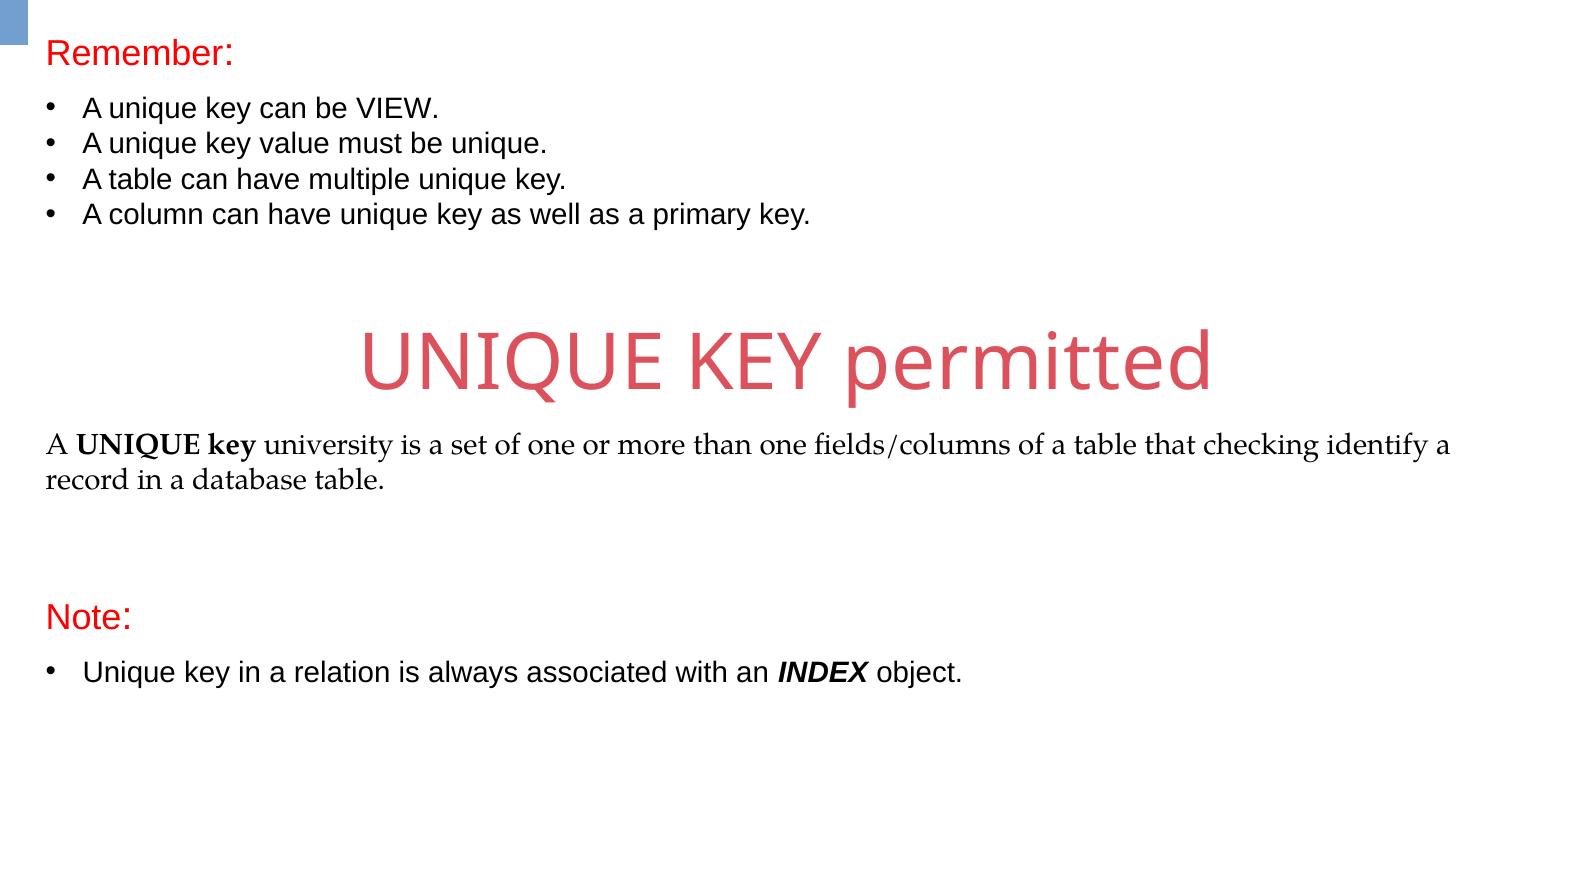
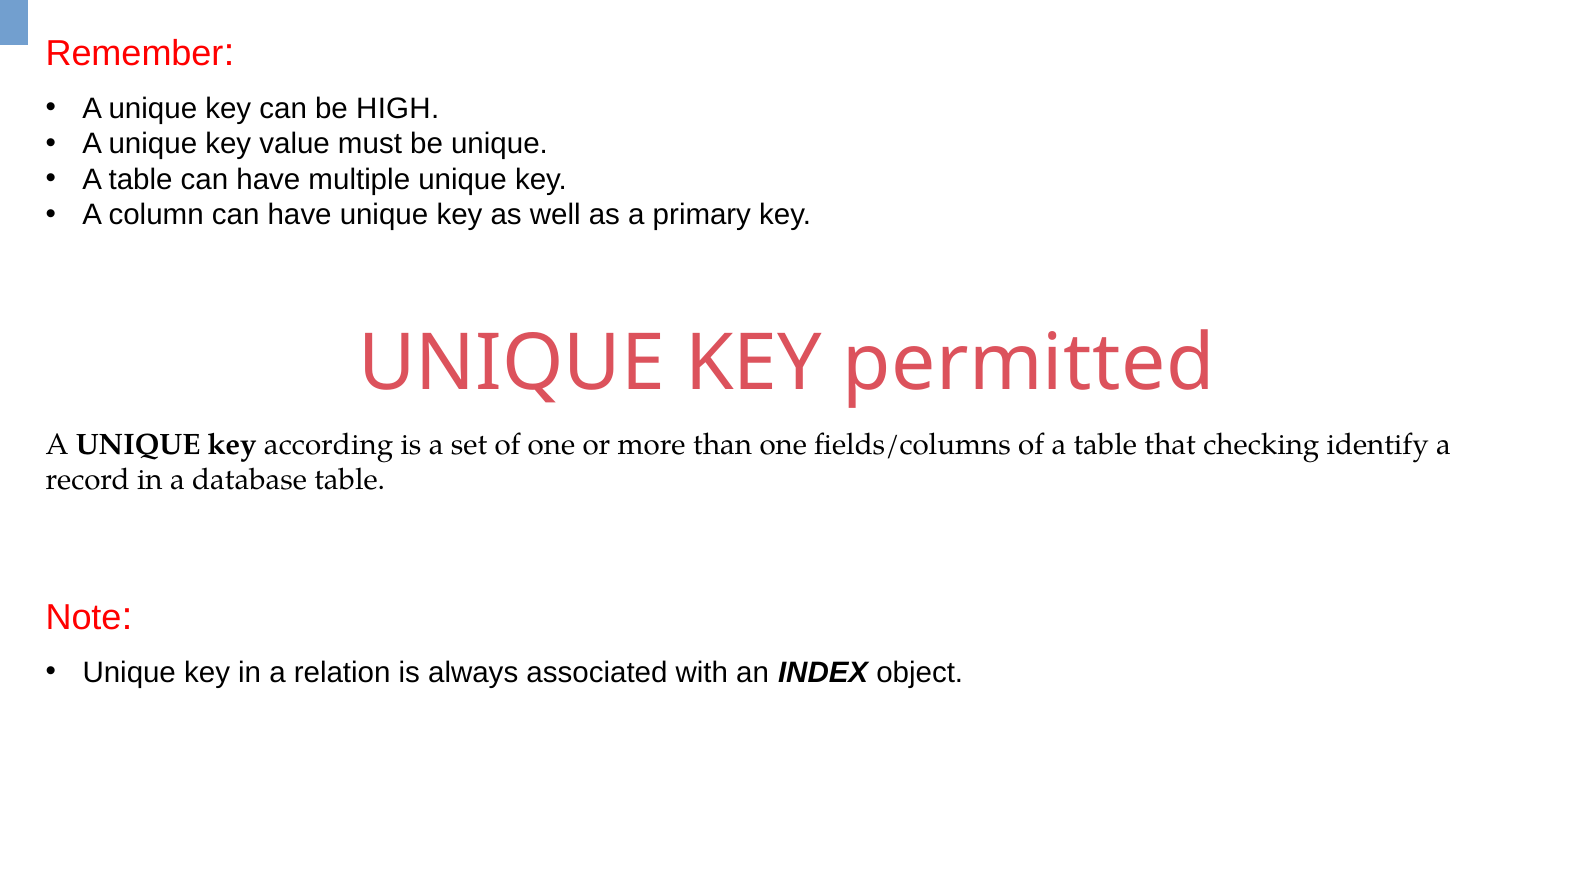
VIEW: VIEW -> HIGH (398, 109)
university: university -> according (329, 445)
